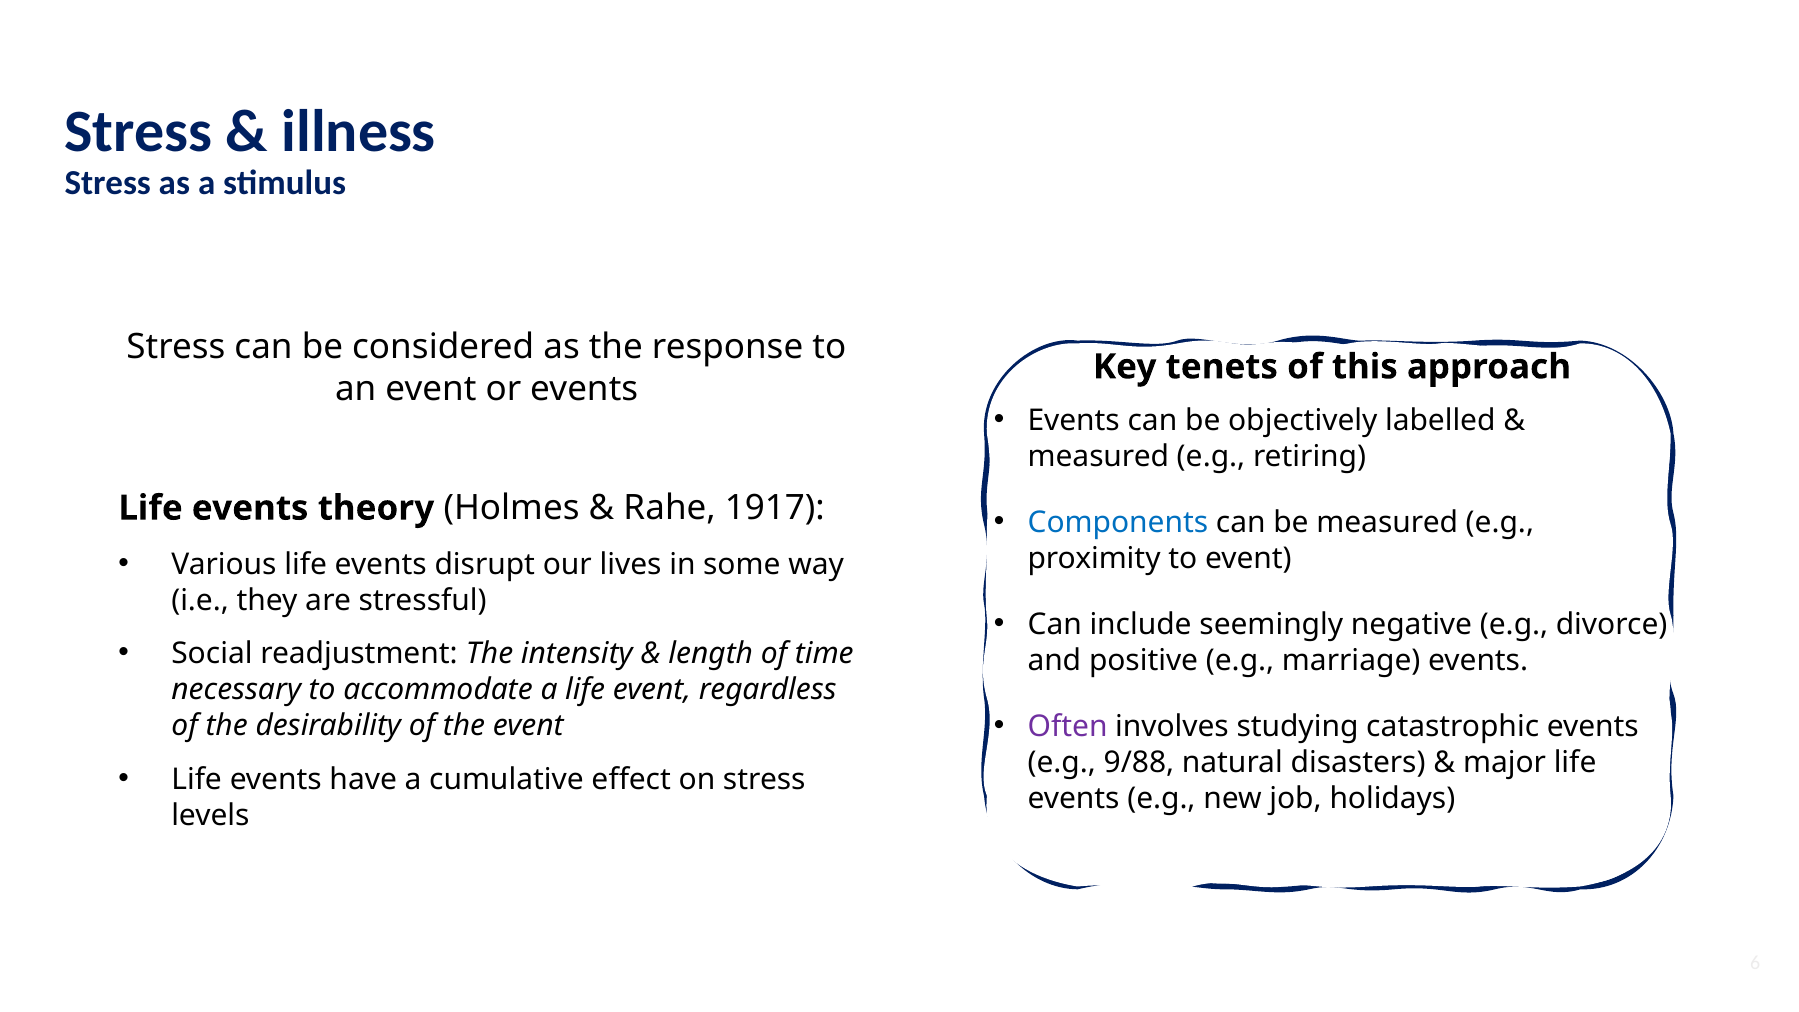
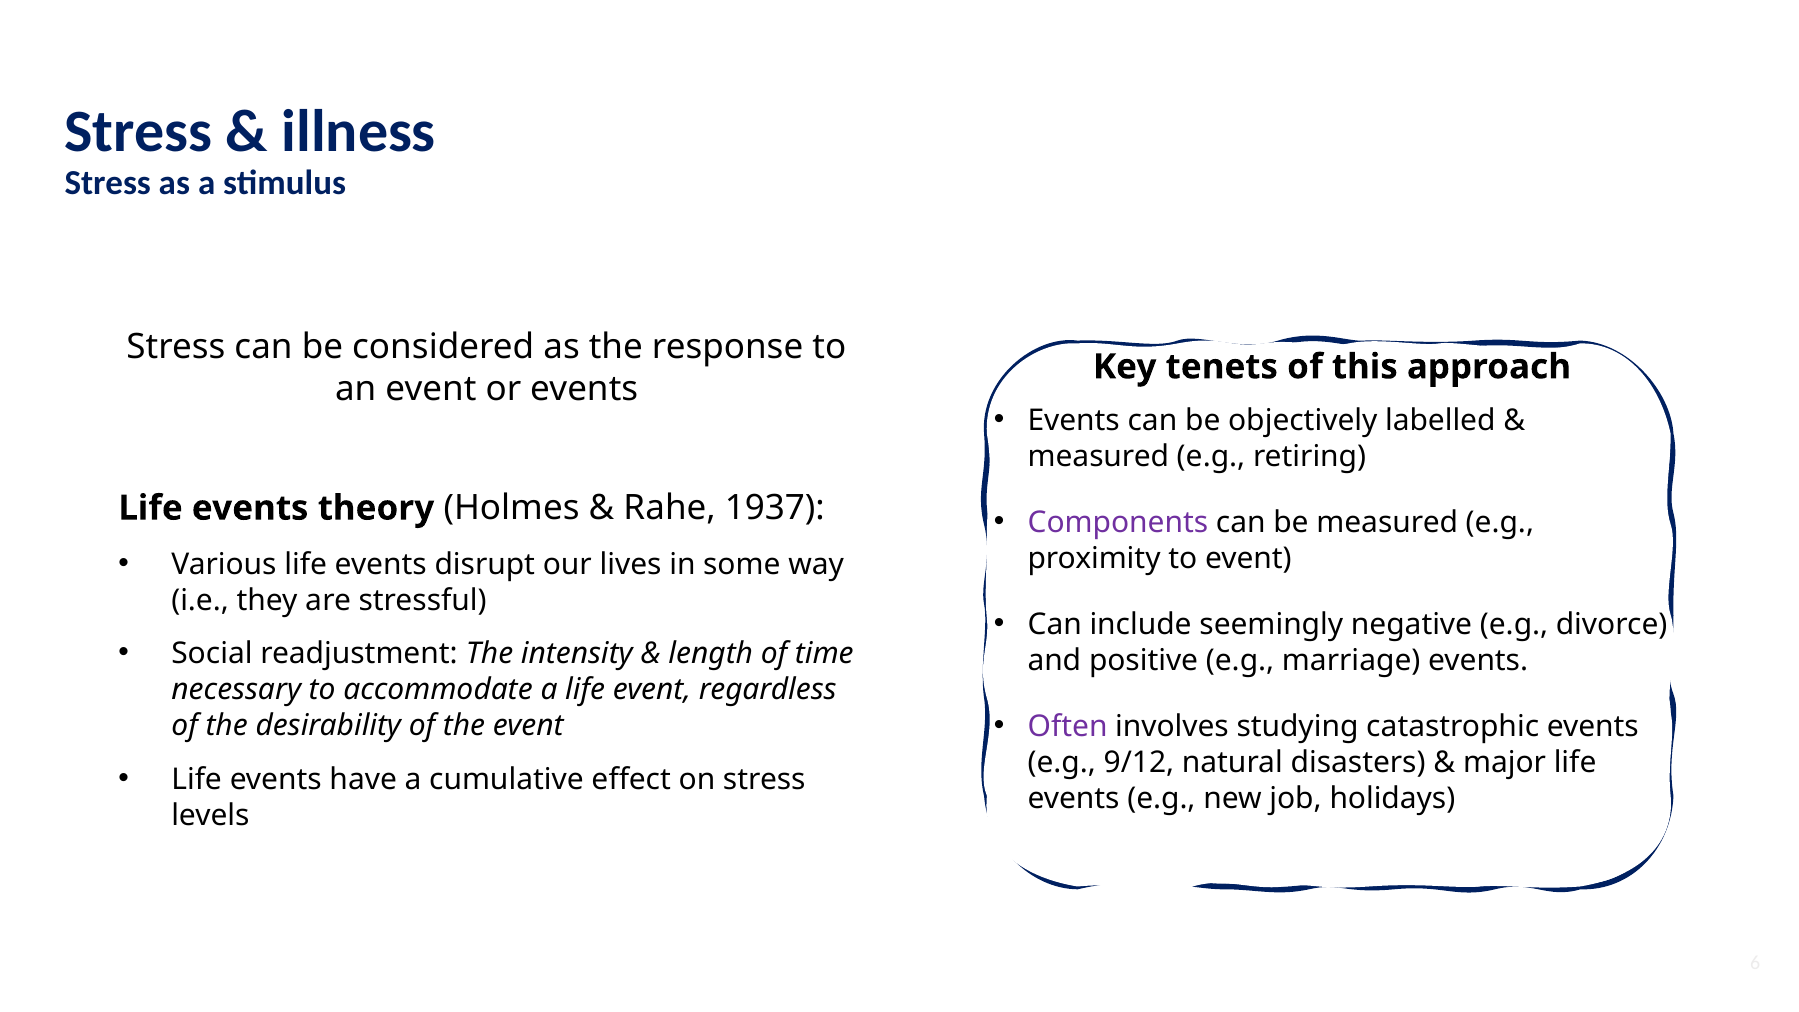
1917: 1917 -> 1937 (775, 508)
Components colour: blue -> purple (1118, 522)
9/88: 9/88 -> 9/12 (1139, 762)
